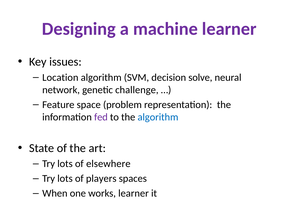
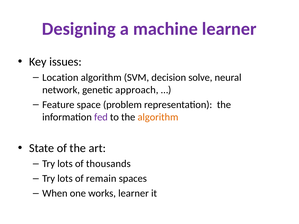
challenge: challenge -> approach (137, 90)
algorithm colour: blue -> orange (158, 117)
elsewhere: elsewhere -> thousands (108, 164)
players: players -> remain (101, 179)
